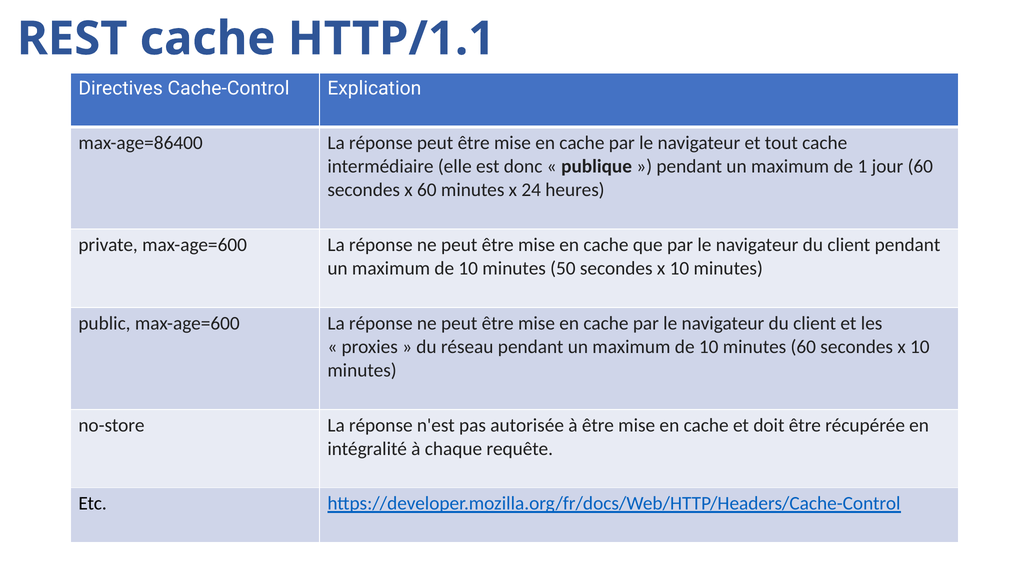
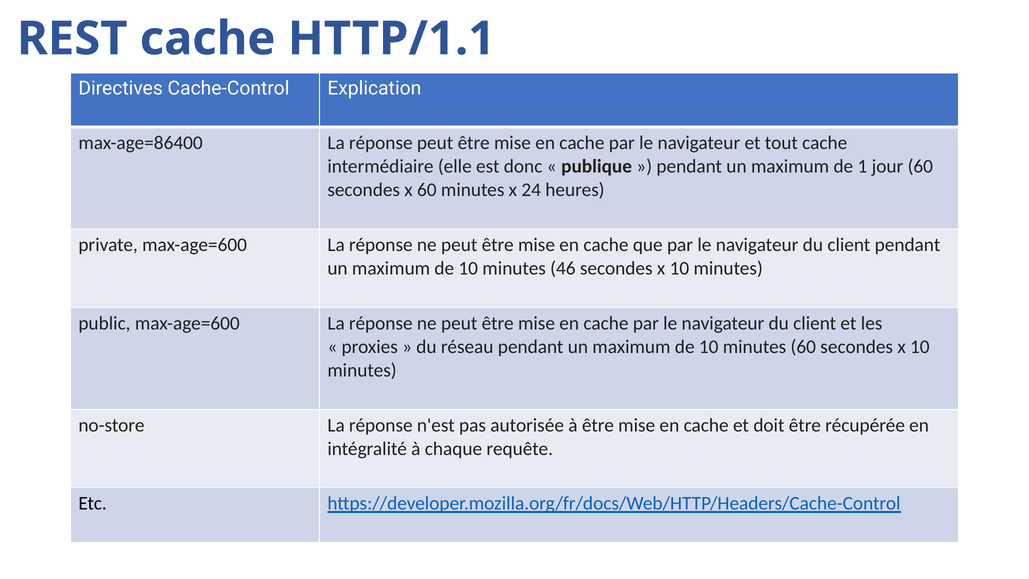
50: 50 -> 46 (563, 268)
